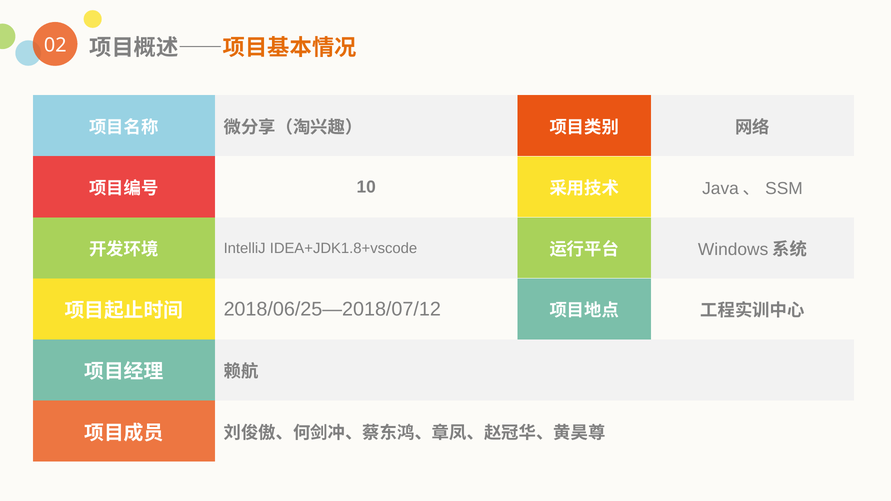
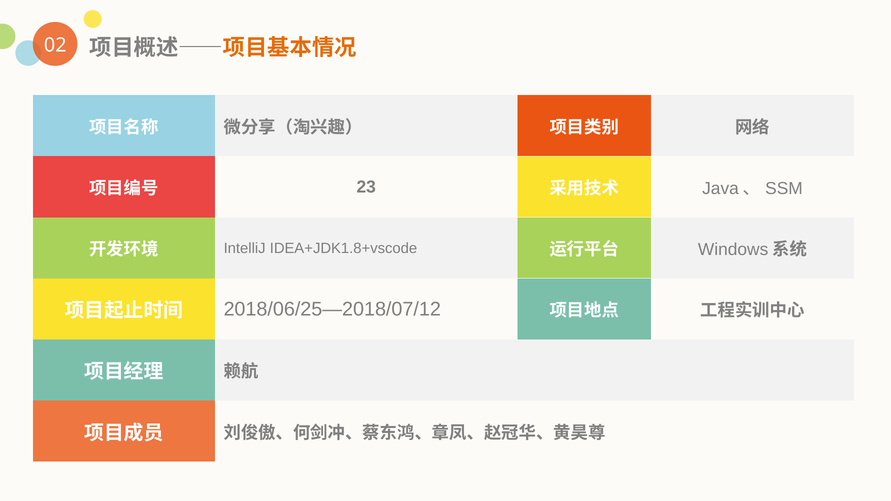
10: 10 -> 23 (366, 187)
